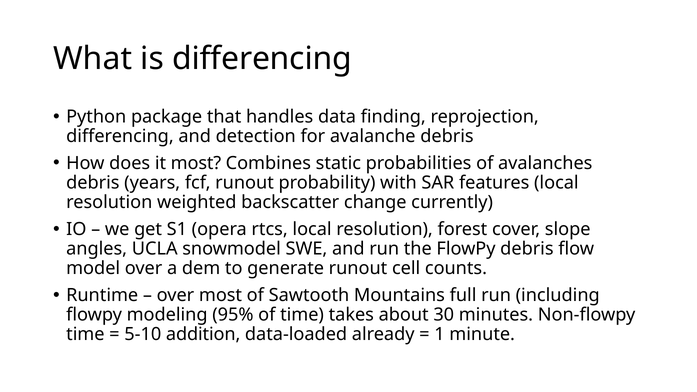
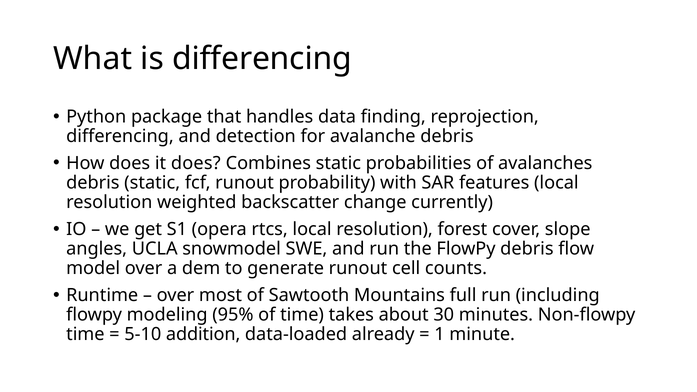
it most: most -> does (196, 163)
debris years: years -> static (152, 183)
